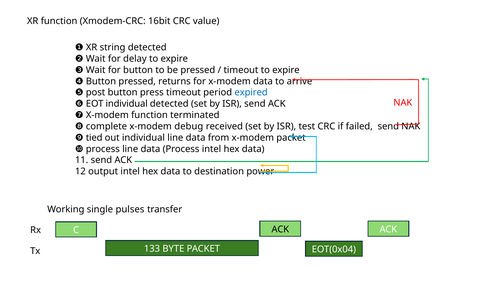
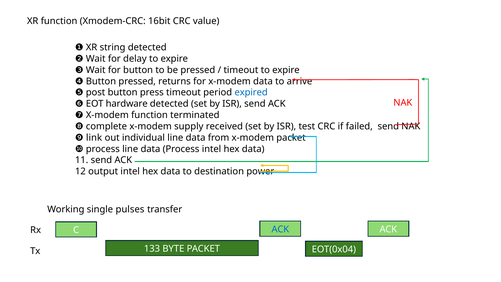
EOT individual: individual -> hardware (127, 104)
debug: debug -> supply (189, 126)
tied: tied -> link (94, 138)
ACK colour: black -> blue (280, 229)
